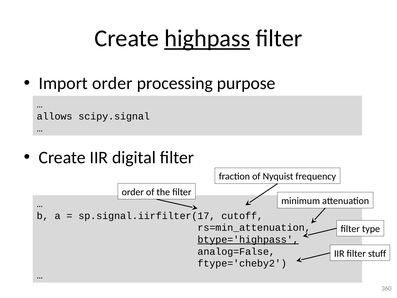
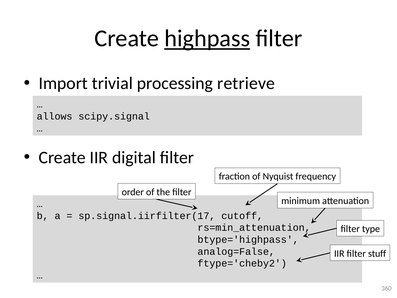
Import order: order -> trivial (112, 83)
purpose: purpose -> retrieve (246, 83)
btype='highpass underline: present -> none (248, 239)
